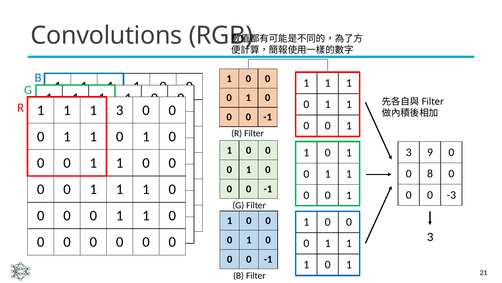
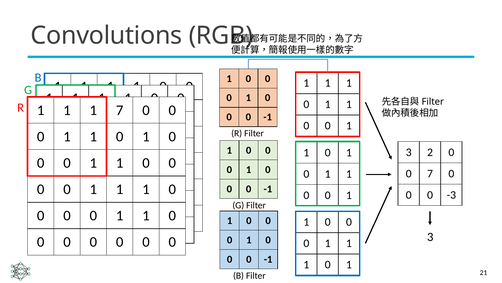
1 1 3: 3 -> 7 (120, 110)
9: 9 -> 2 (430, 152)
0 8: 8 -> 7 (430, 173)
